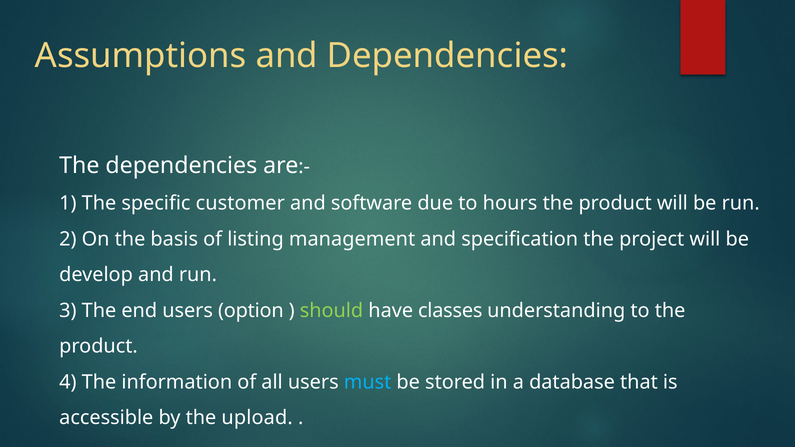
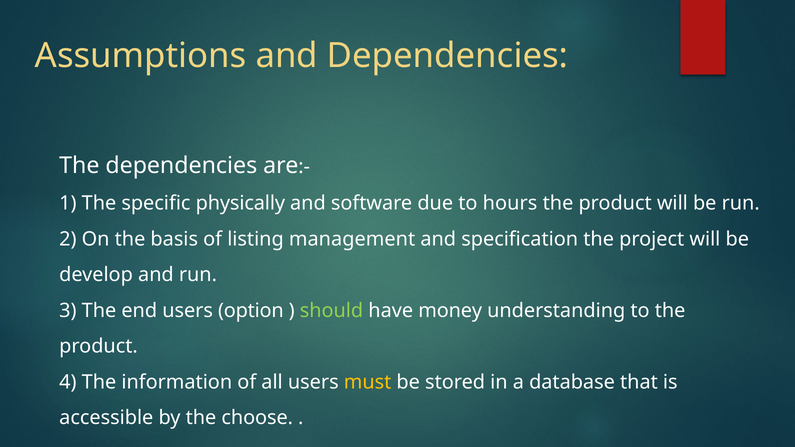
customer: customer -> physically (240, 203)
classes: classes -> money (450, 311)
must colour: light blue -> yellow (368, 382)
upload: upload -> choose (257, 418)
